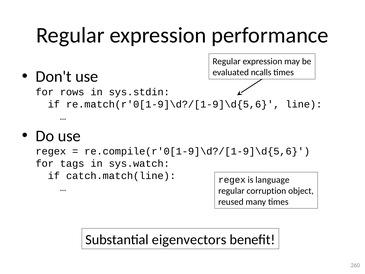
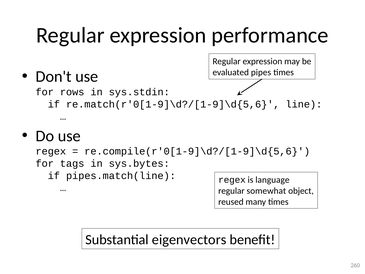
ncalls: ncalls -> pipes (261, 72)
sys.watch: sys.watch -> sys.bytes (139, 163)
catch.match(line: catch.match(line -> pipes.match(line (121, 176)
corruption: corruption -> somewhat (266, 191)
